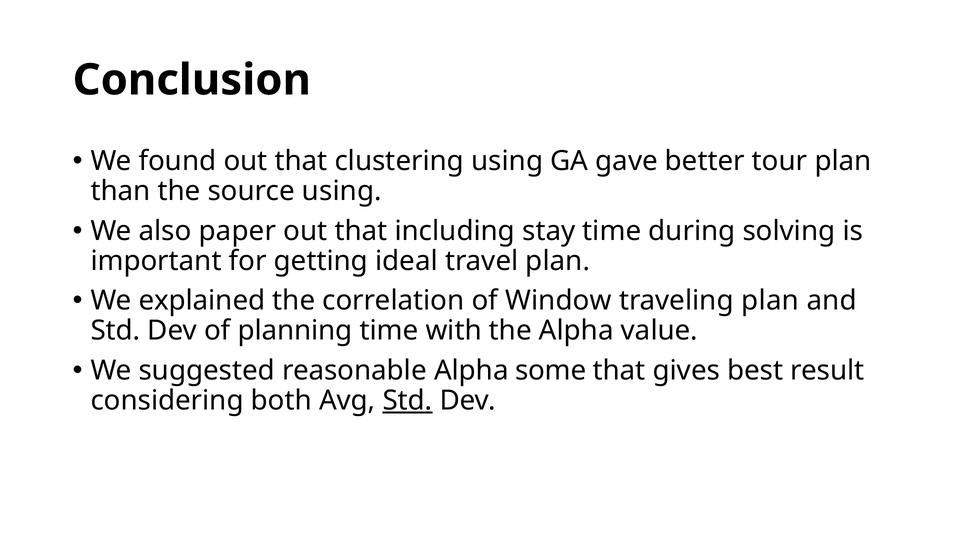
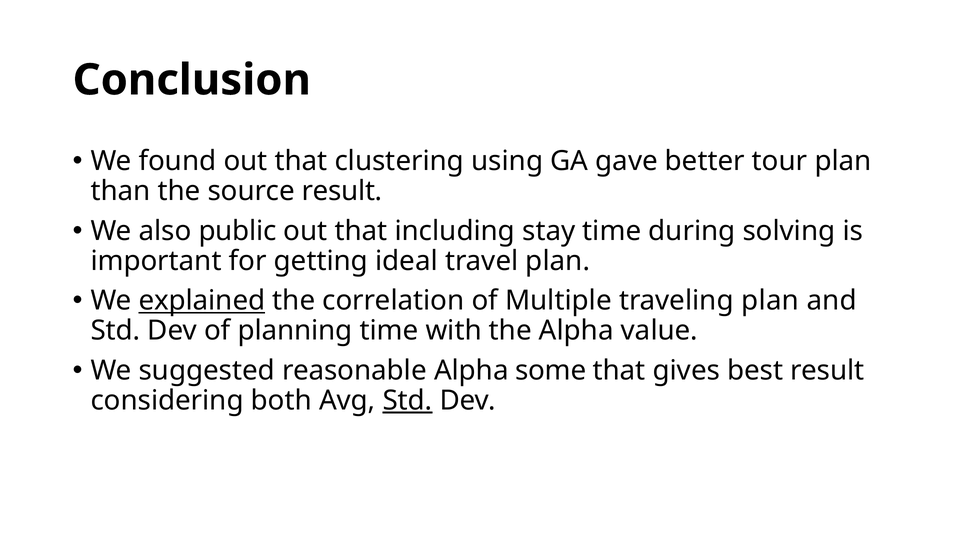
source using: using -> result (342, 191)
paper: paper -> public (238, 231)
explained underline: none -> present (202, 301)
Window: Window -> Multiple (558, 301)
